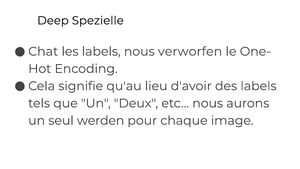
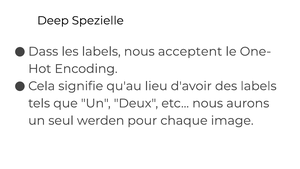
Chat: Chat -> Dass (43, 51)
verworfen: verworfen -> acceptent (190, 51)
